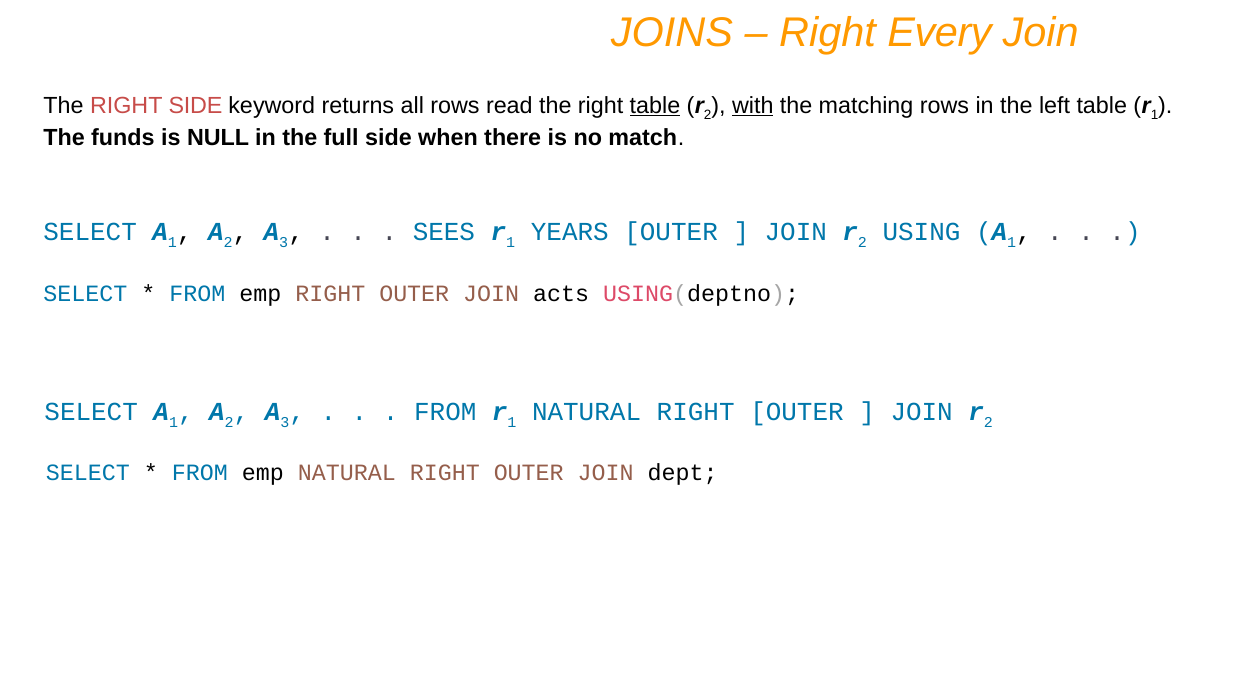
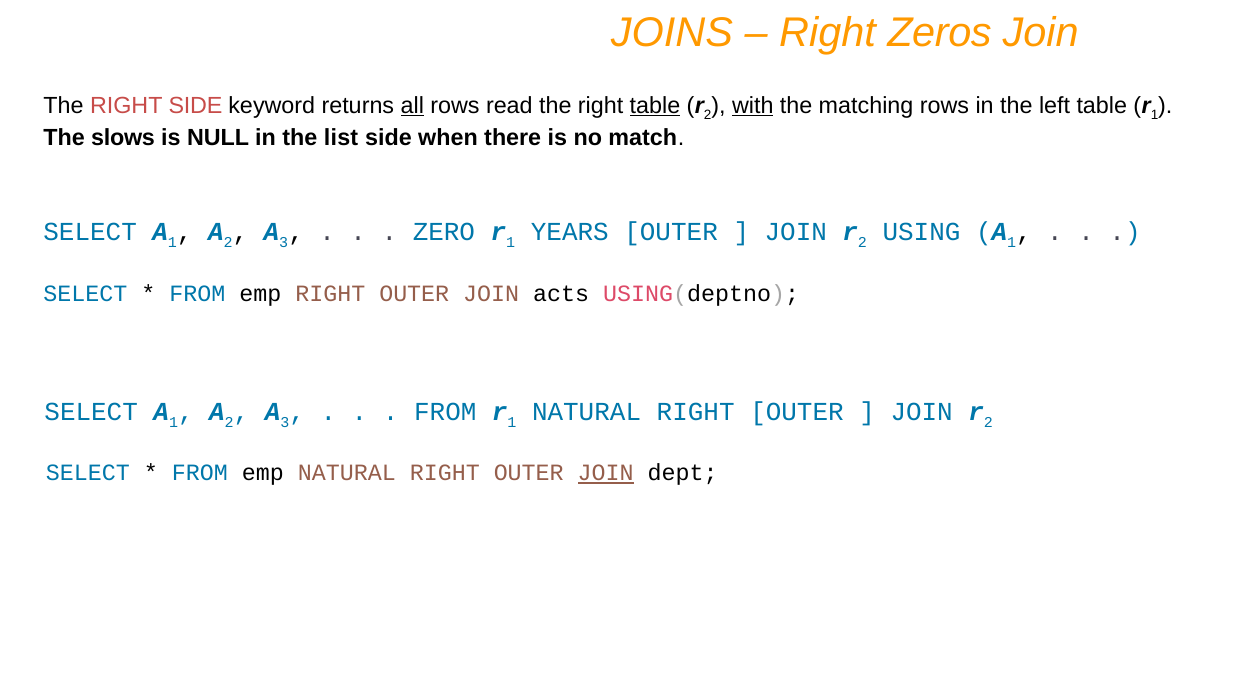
Every: Every -> Zeros (940, 32)
all underline: none -> present (412, 106)
funds: funds -> slows (123, 138)
full: full -> list (341, 138)
SEES: SEES -> ZERO (444, 232)
JOIN underline: none -> present (606, 473)
